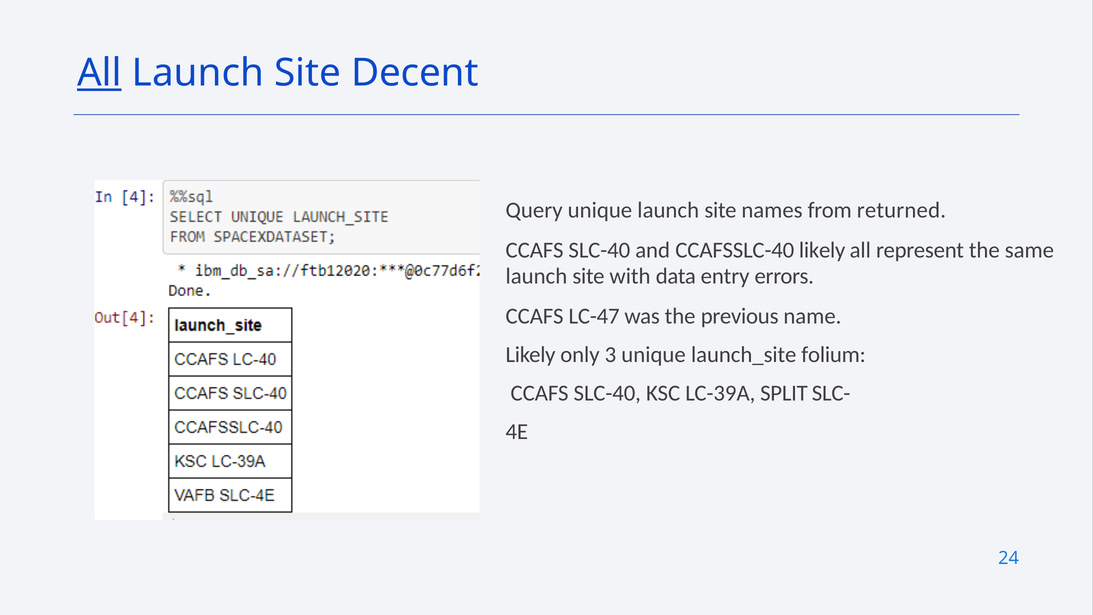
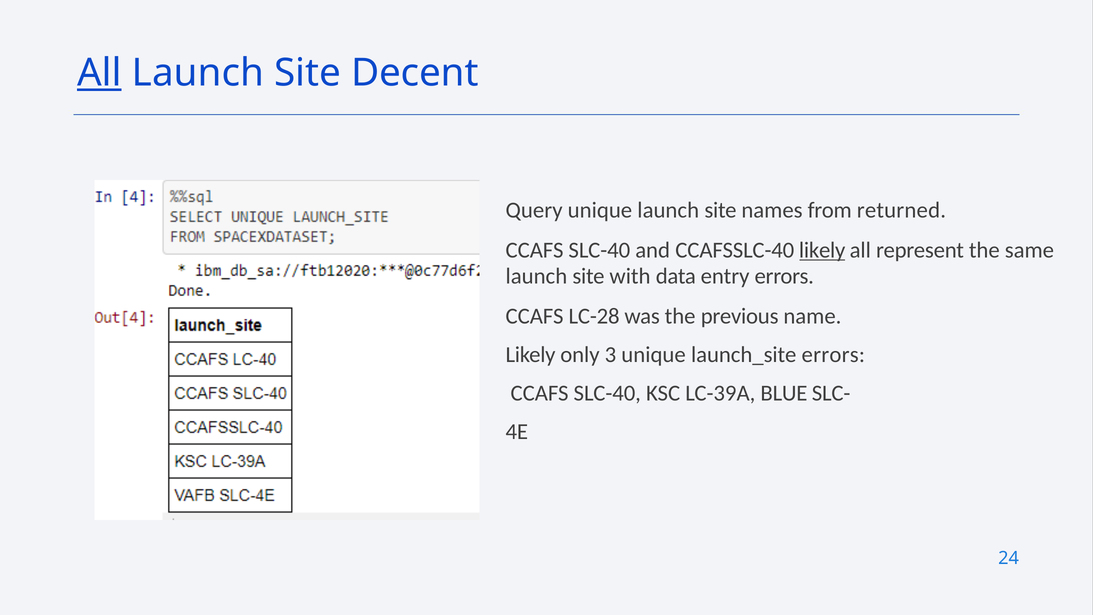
likely underline: none -> present (822, 250)
LC-47: LC-47 -> LC-28 (594, 316)
launch_site folium: folium -> errors (833, 355)
SPLIT: SPLIT -> BLUE (784, 393)
